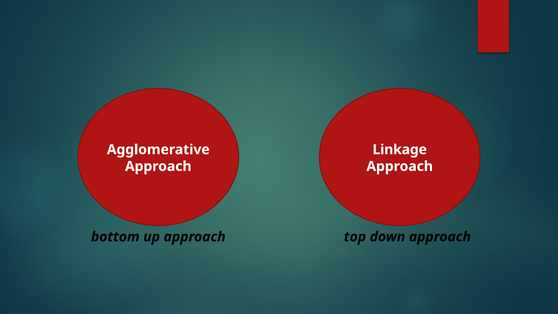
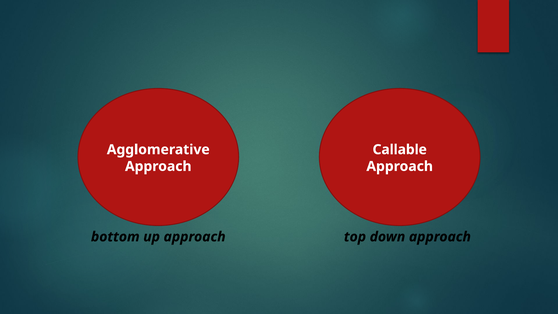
Linkage: Linkage -> Callable (400, 150)
